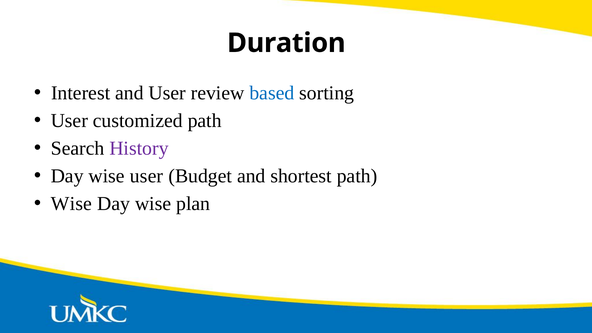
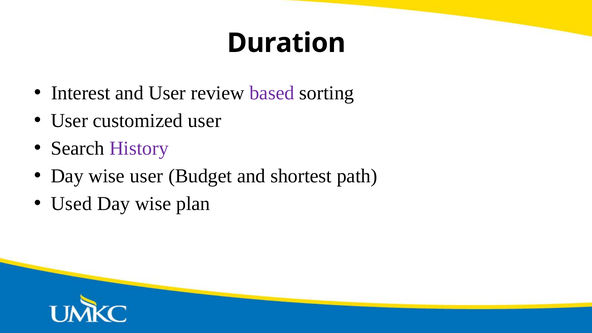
based colour: blue -> purple (272, 93)
customized path: path -> user (205, 121)
Wise: Wise -> Used (71, 204)
